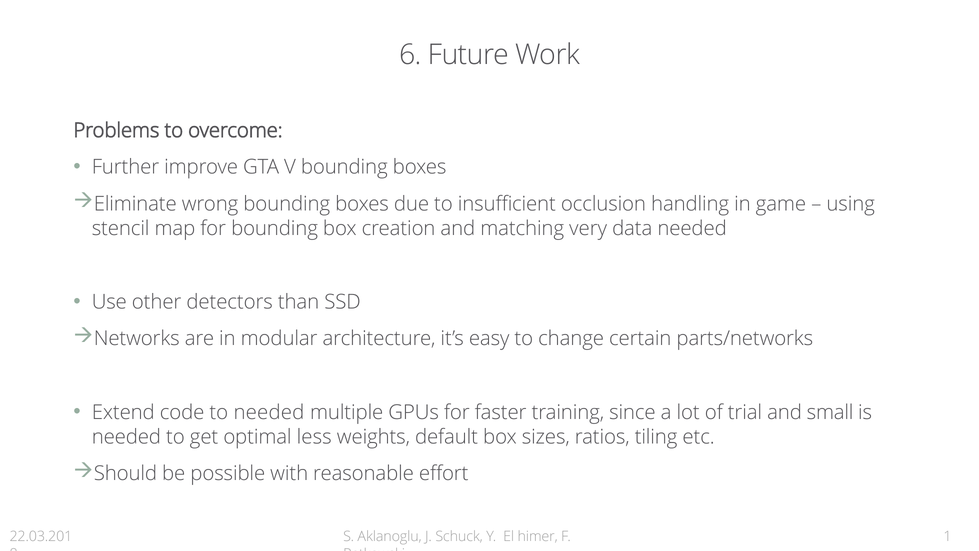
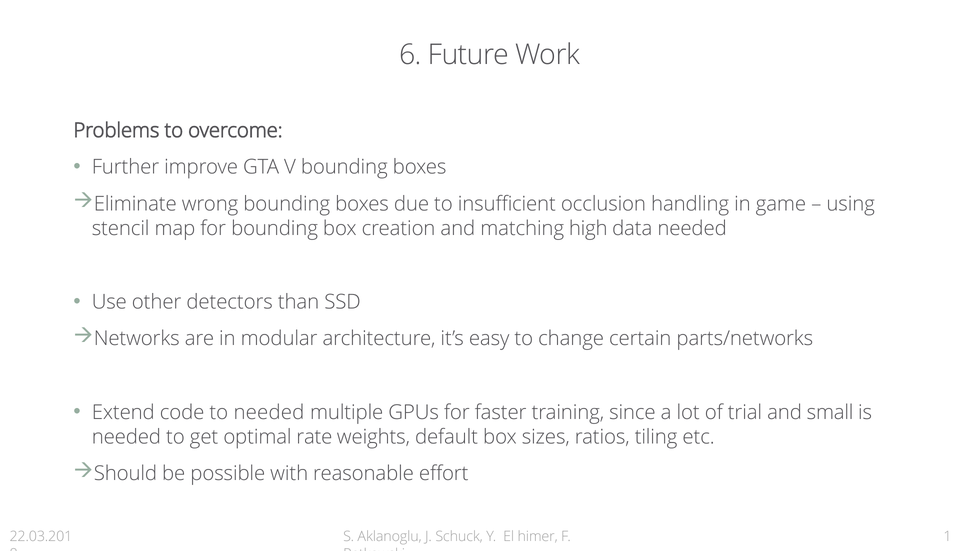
very: very -> high (588, 228)
less: less -> rate (314, 437)
